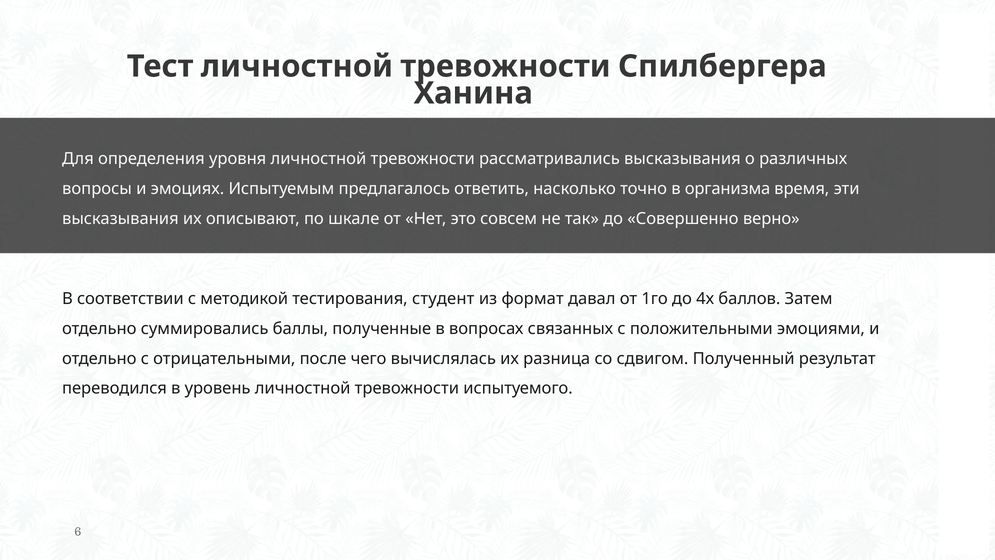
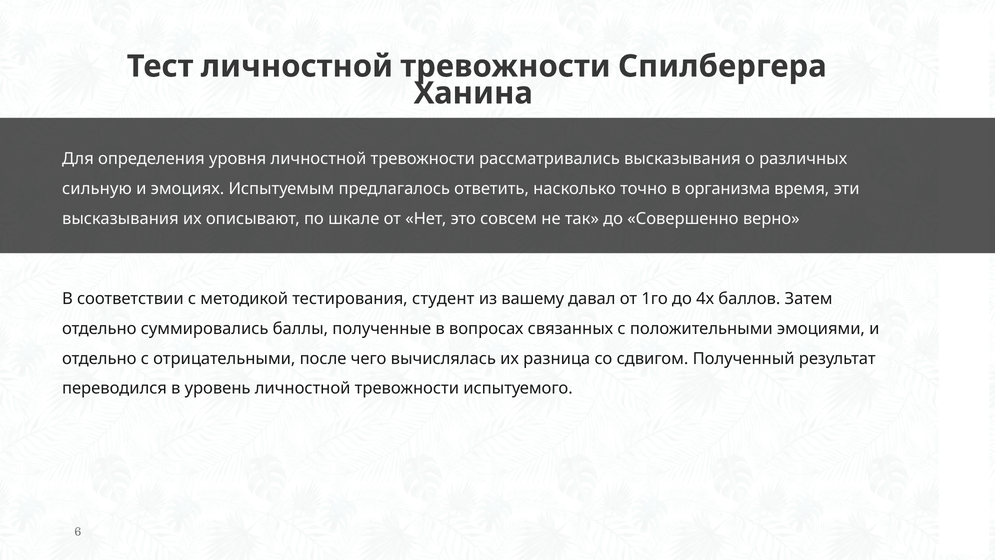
вопросы: вопросы -> сильную (97, 189)
формат: формат -> вашему (533, 299)
